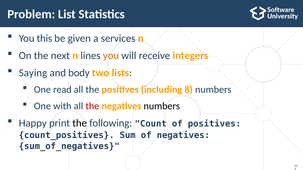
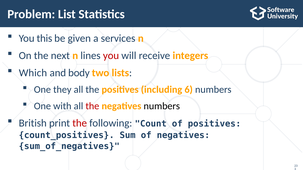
you colour: orange -> red (111, 56)
Saying: Saying -> Which (33, 73)
read: read -> they (62, 90)
8: 8 -> 6 (189, 90)
Happy: Happy -> British (33, 123)
the colour: black -> red (80, 123)
